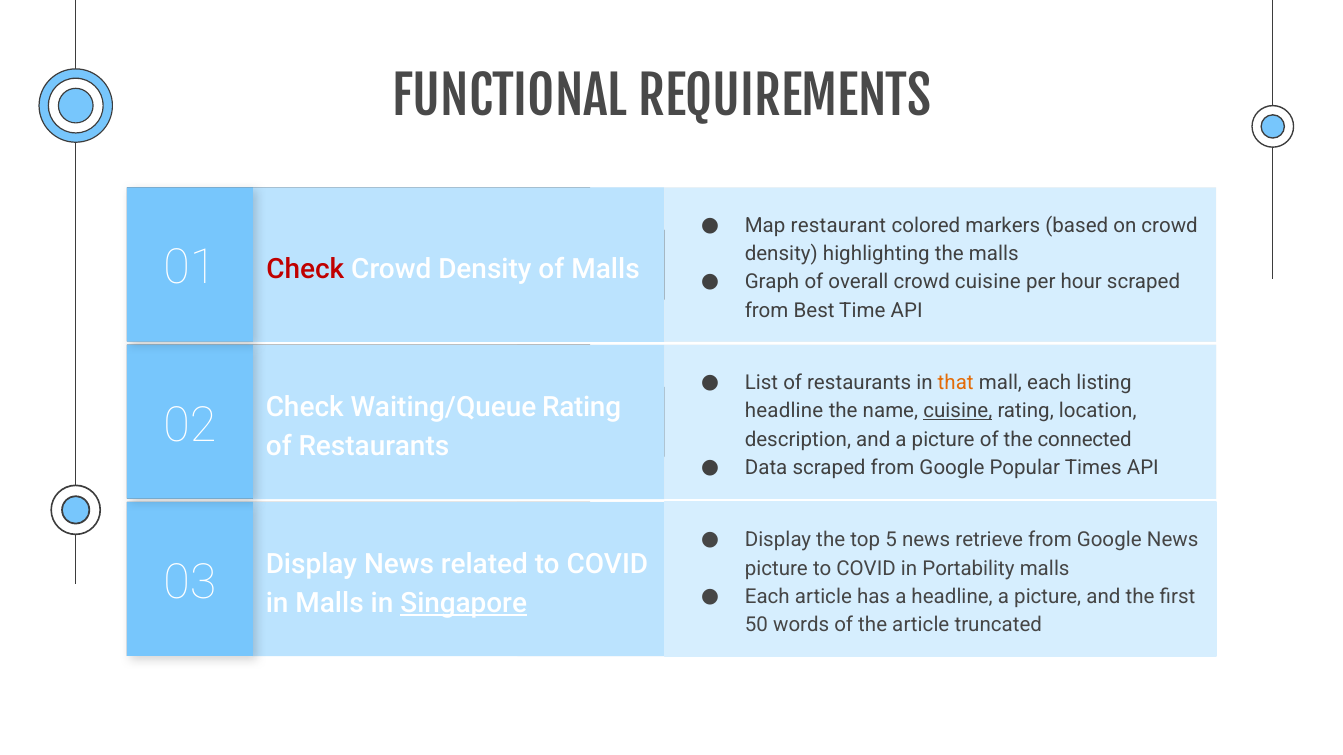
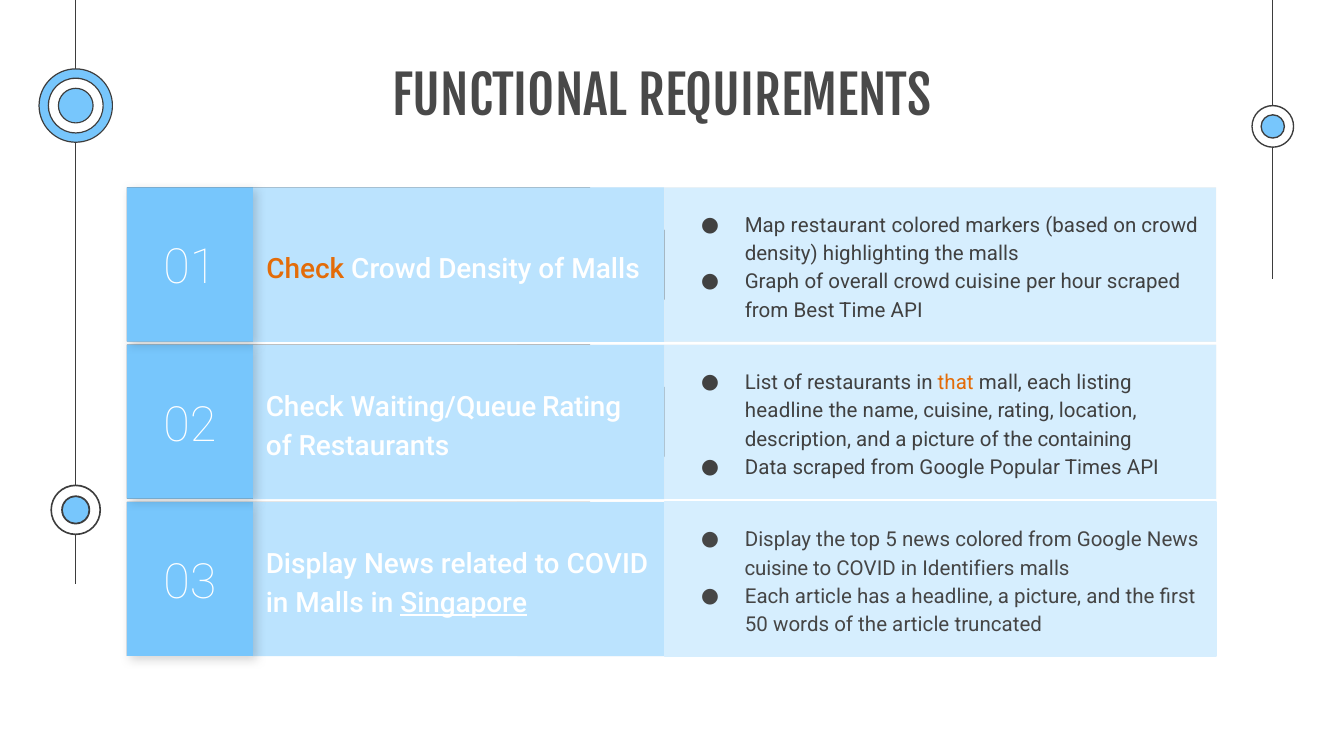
Check colour: red -> orange (305, 269)
cuisine underline: present -> none (958, 411)
connected: connected -> containing (1085, 440)
news retrieve: retrieve -> colored (989, 540)
picture: picture -> cuisine (776, 569)
Portability: Portability -> Identifiers (968, 569)
